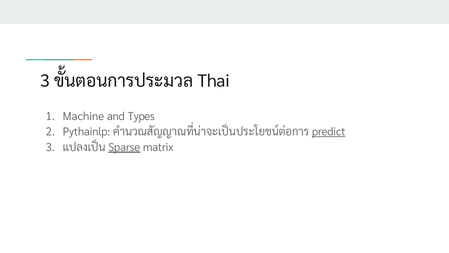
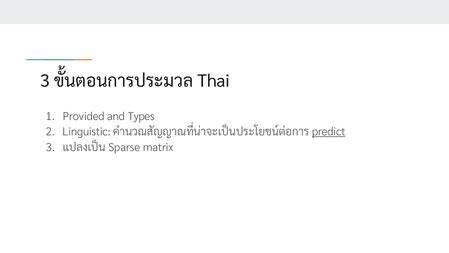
Machine: Machine -> Provided (84, 116)
Pythainlp: Pythainlp -> Linguistic (87, 132)
Sparse underline: present -> none (124, 147)
